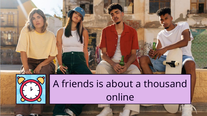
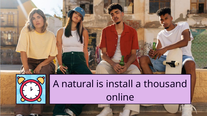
friends: friends -> natural (78, 84)
about: about -> install (120, 84)
